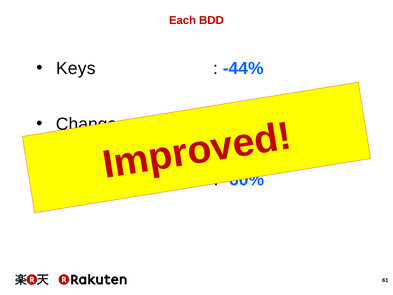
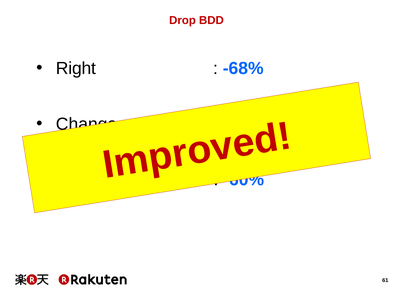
Each: Each -> Drop (182, 20)
Keys: Keys -> Right (76, 68)
-44%: -44% -> -68% (243, 68)
